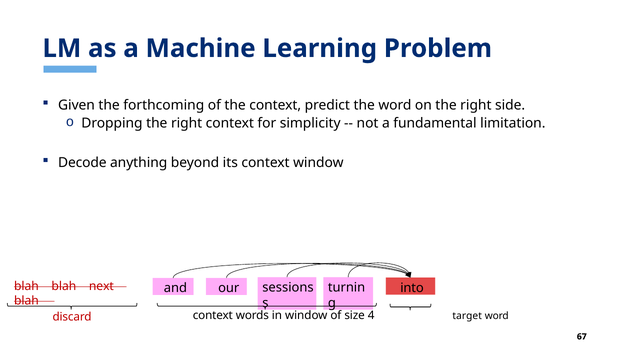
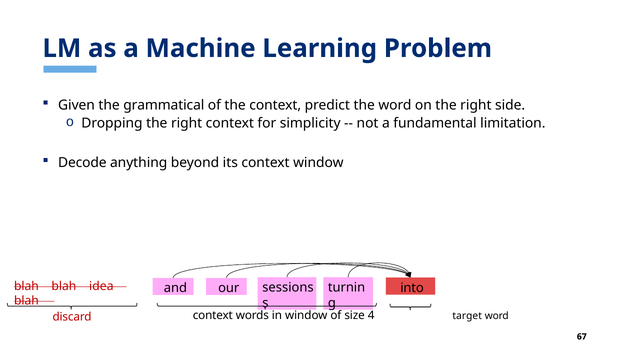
forthcoming: forthcoming -> grammatical (164, 105)
next: next -> idea (101, 286)
